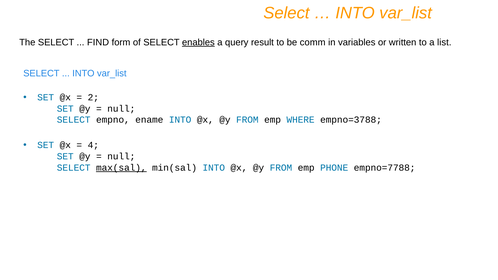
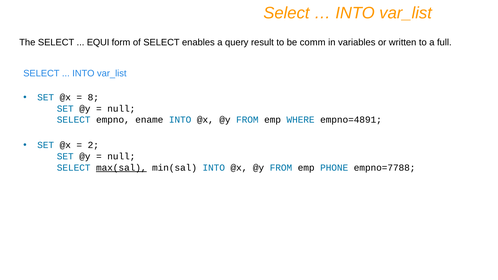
FIND: FIND -> EQUI (98, 42)
enables underline: present -> none (198, 42)
list: list -> full (444, 42)
2: 2 -> 8 (93, 98)
empno=3788: empno=3788 -> empno=4891 (351, 120)
4: 4 -> 2 (93, 145)
